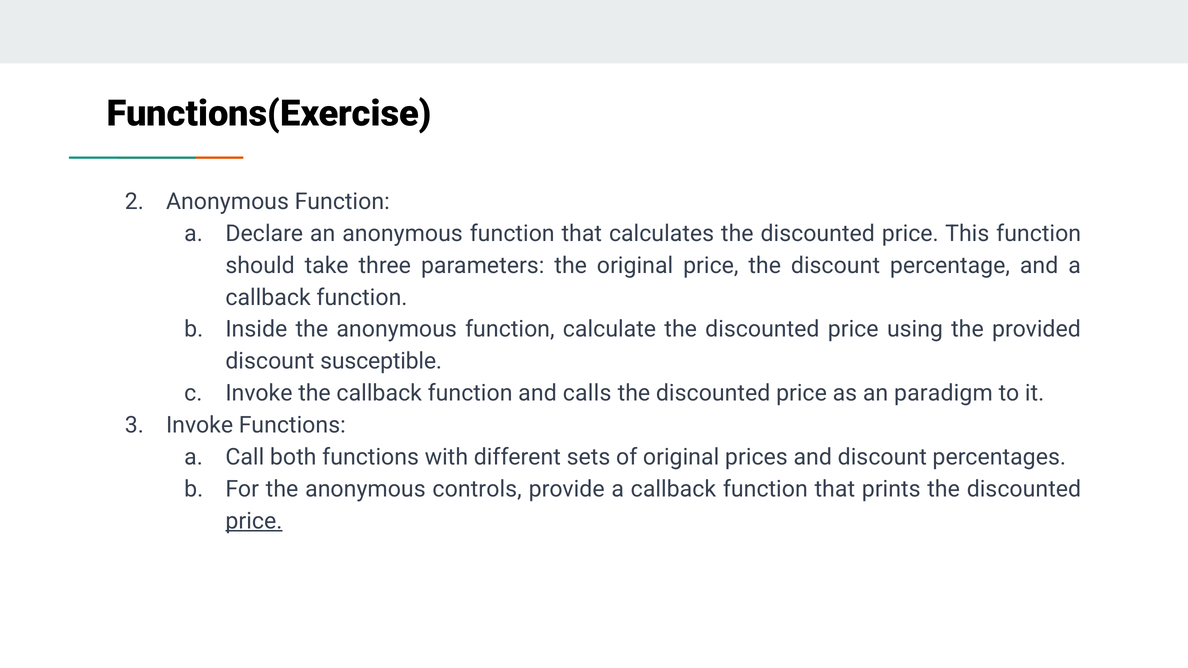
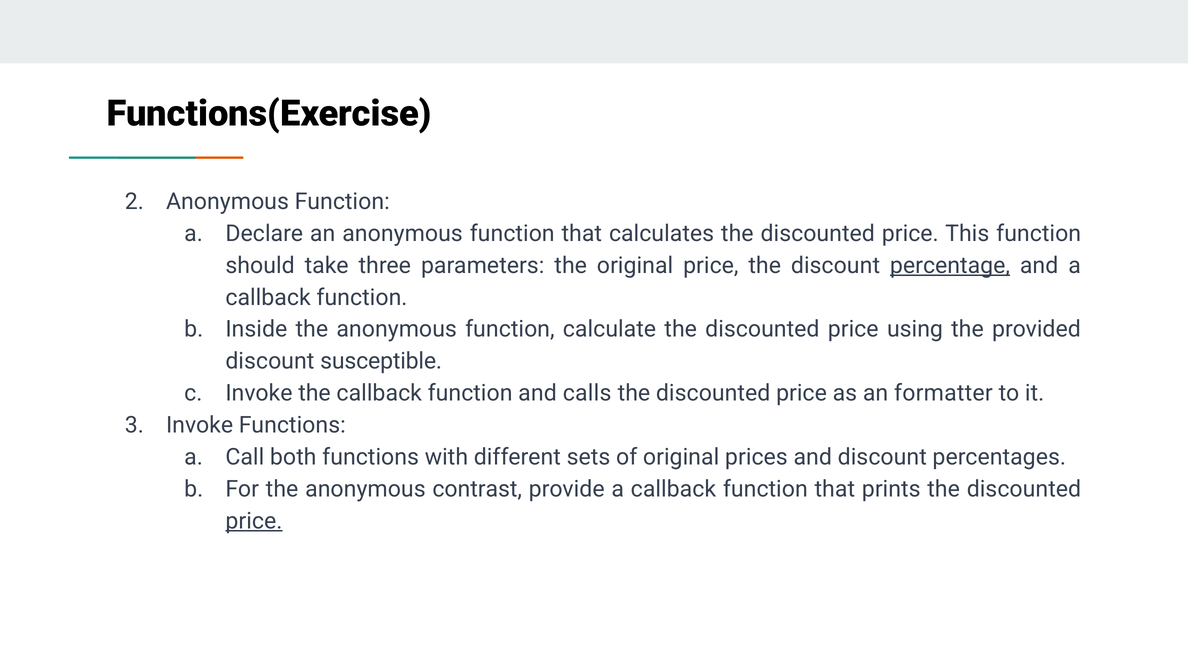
percentage underline: none -> present (950, 266)
paradigm: paradigm -> formatter (943, 393)
controls: controls -> contrast (477, 489)
